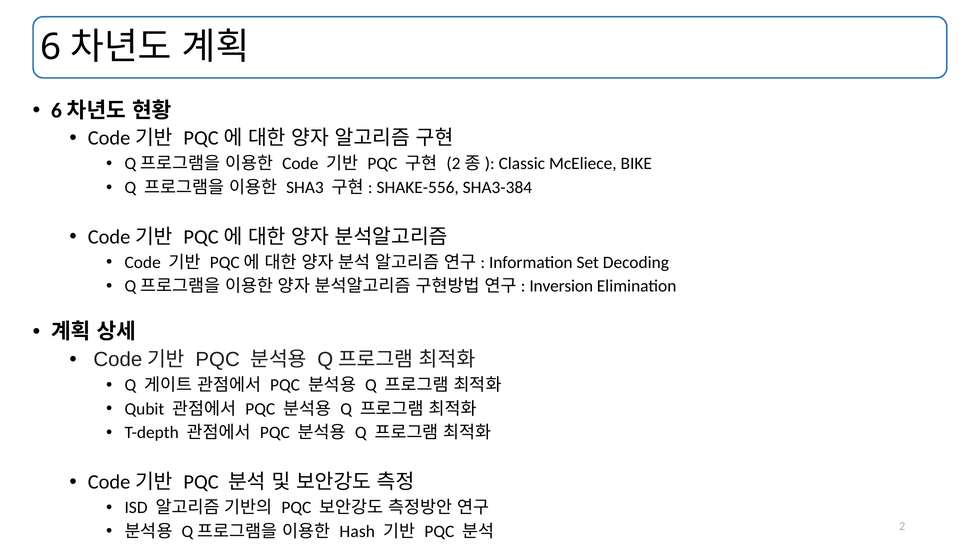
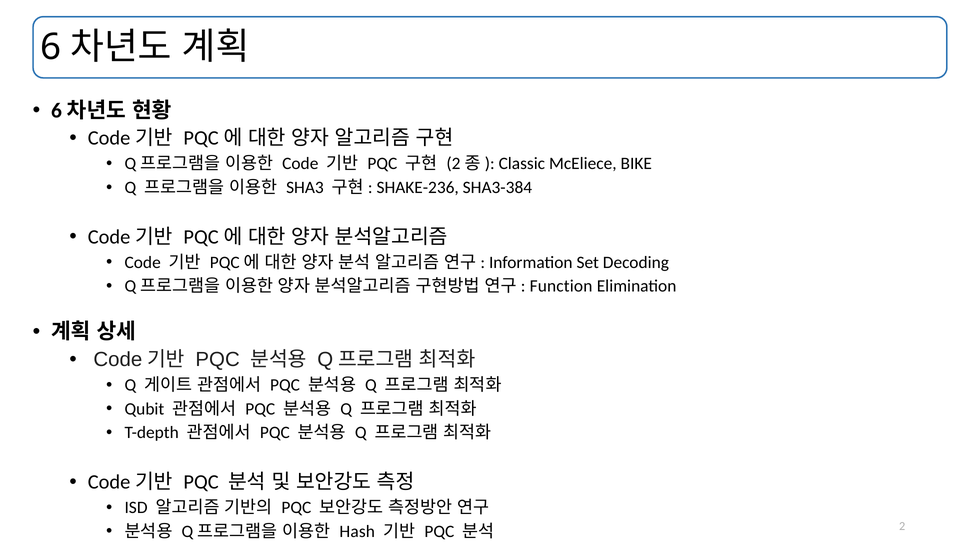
SHAKE-556: SHAKE-556 -> SHAKE-236 (418, 188)
Inversion: Inversion -> Function (561, 286)
